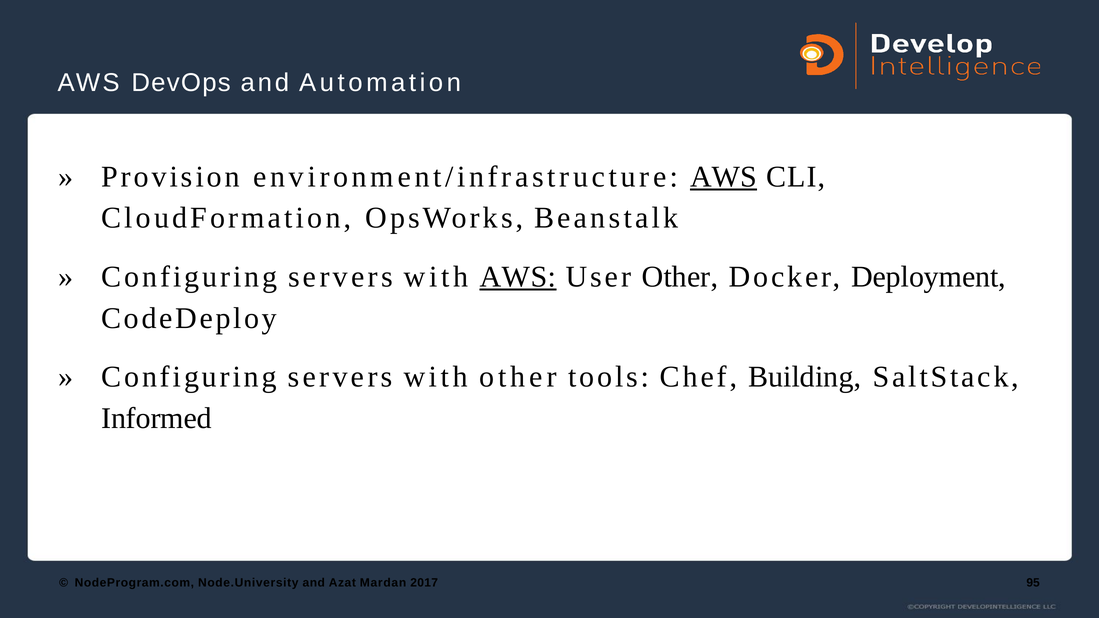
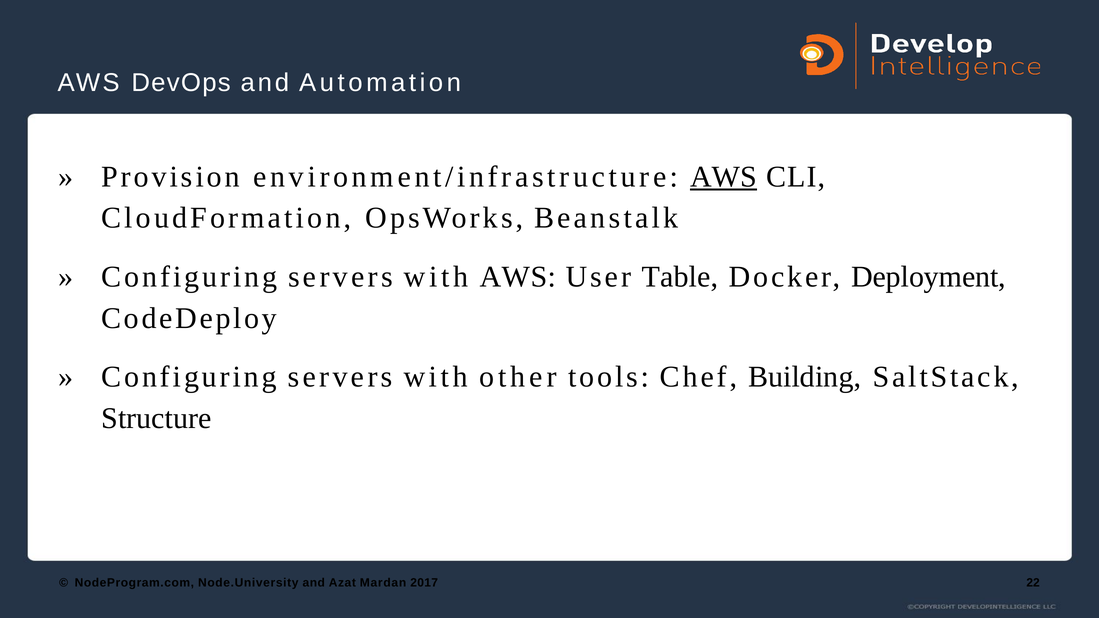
AWS underline: present -> none (518, 277)
User Other: Other -> Table (680, 277)
Informed: Informed -> Structure (156, 418)
95: 95 -> 22 (1033, 583)
